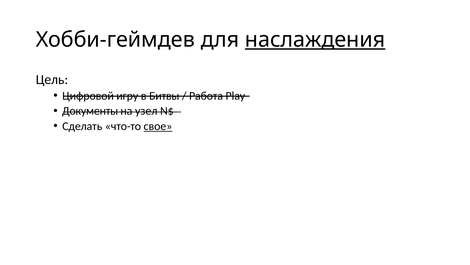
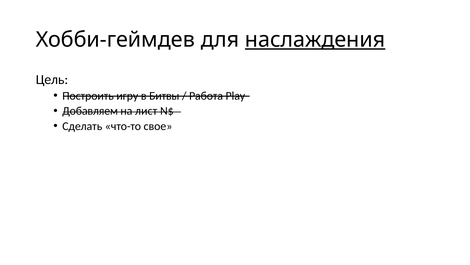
Цифровой: Цифровой -> Построить (88, 96)
Документы: Документы -> Добавляем (90, 111)
узел: узел -> лист (146, 111)
свое underline: present -> none (158, 126)
